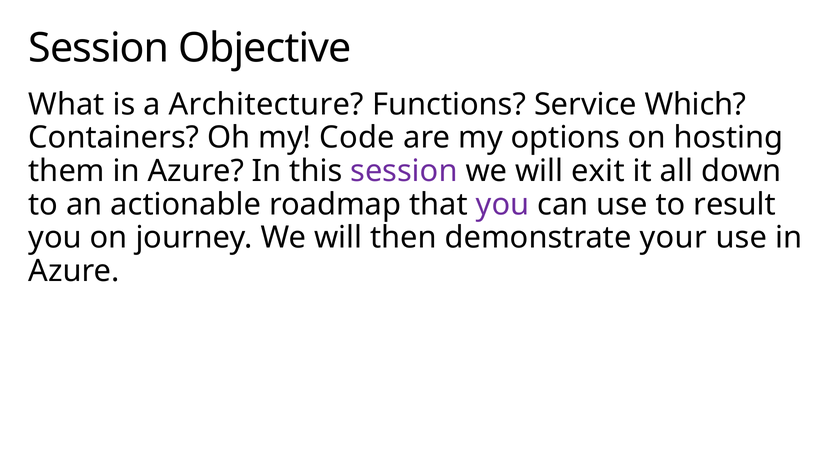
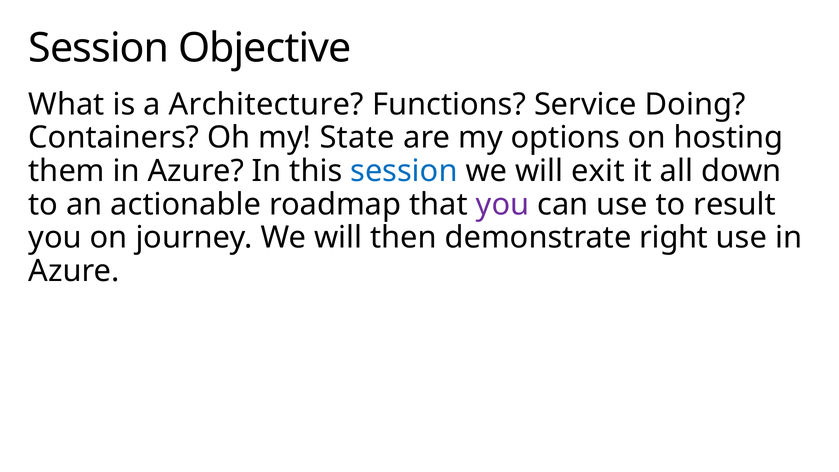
Which: Which -> Doing (695, 104)
Code: Code -> State (357, 138)
session colour: purple -> blue (404, 171)
your: your -> right (674, 238)
